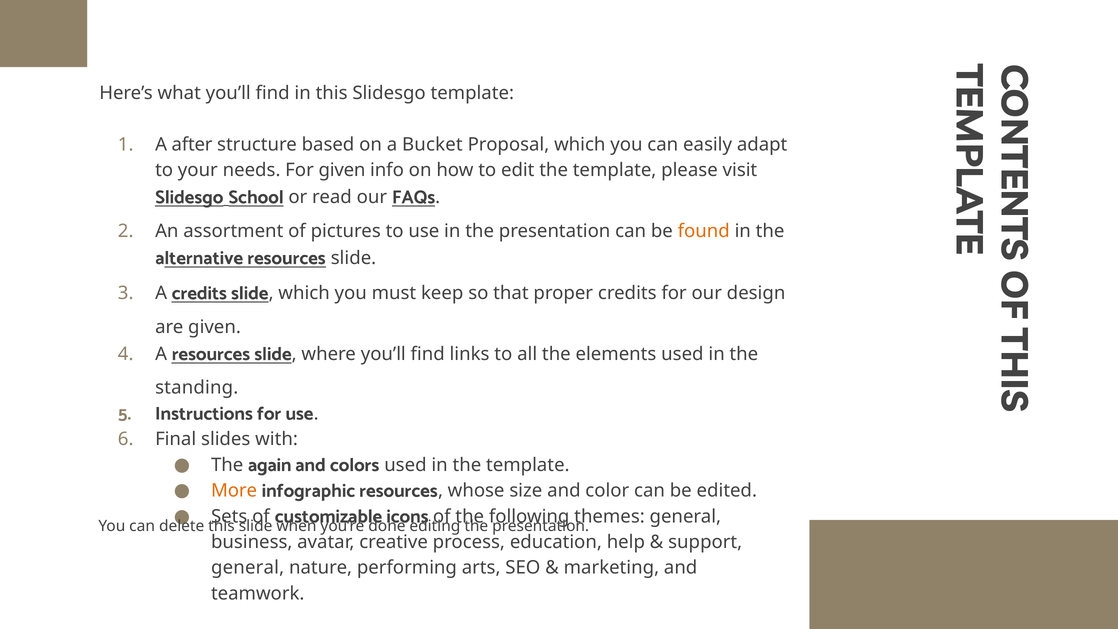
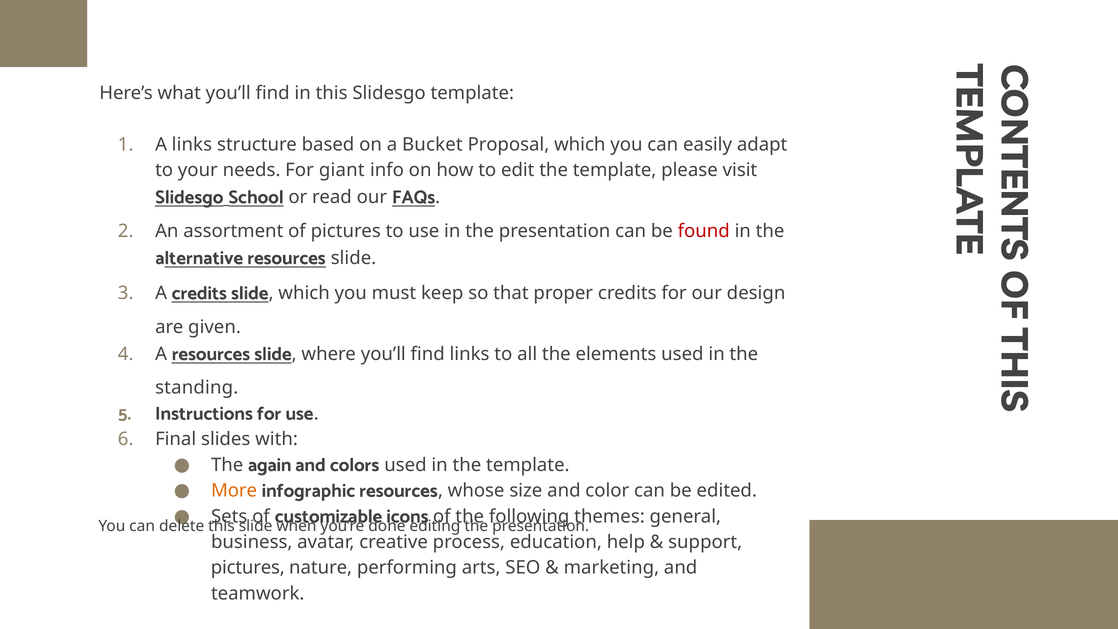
A after: after -> links (192, 144)
For given: given -> giant (342, 170)
found colour: orange -> red (704, 231)
general: general -> pictures (248, 568)
